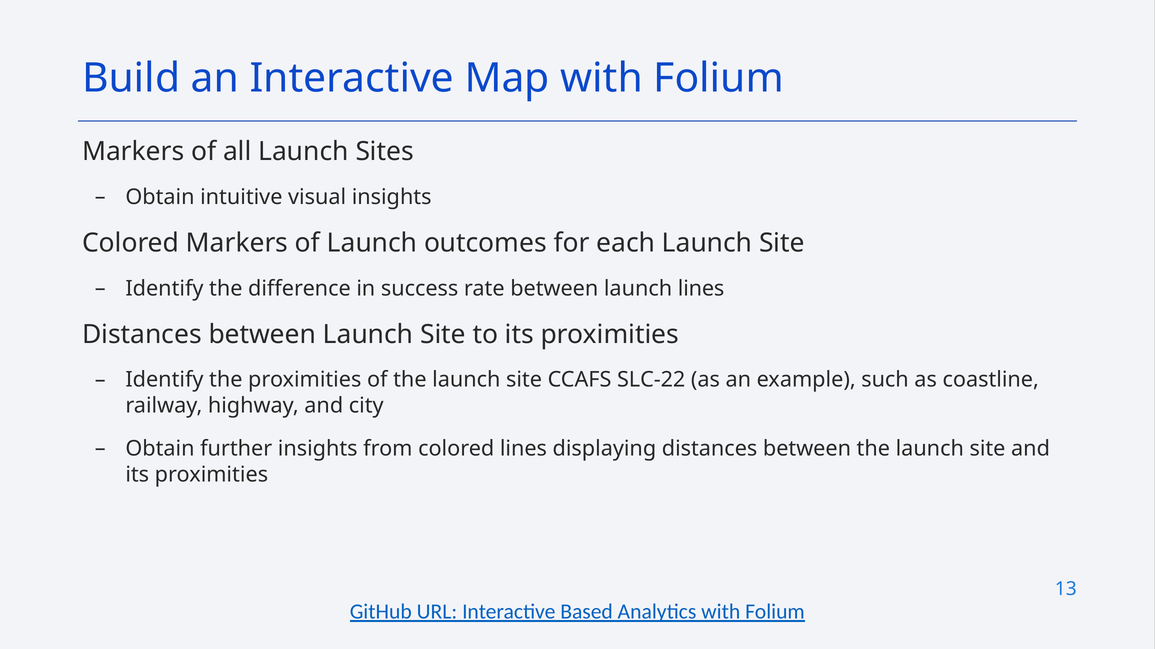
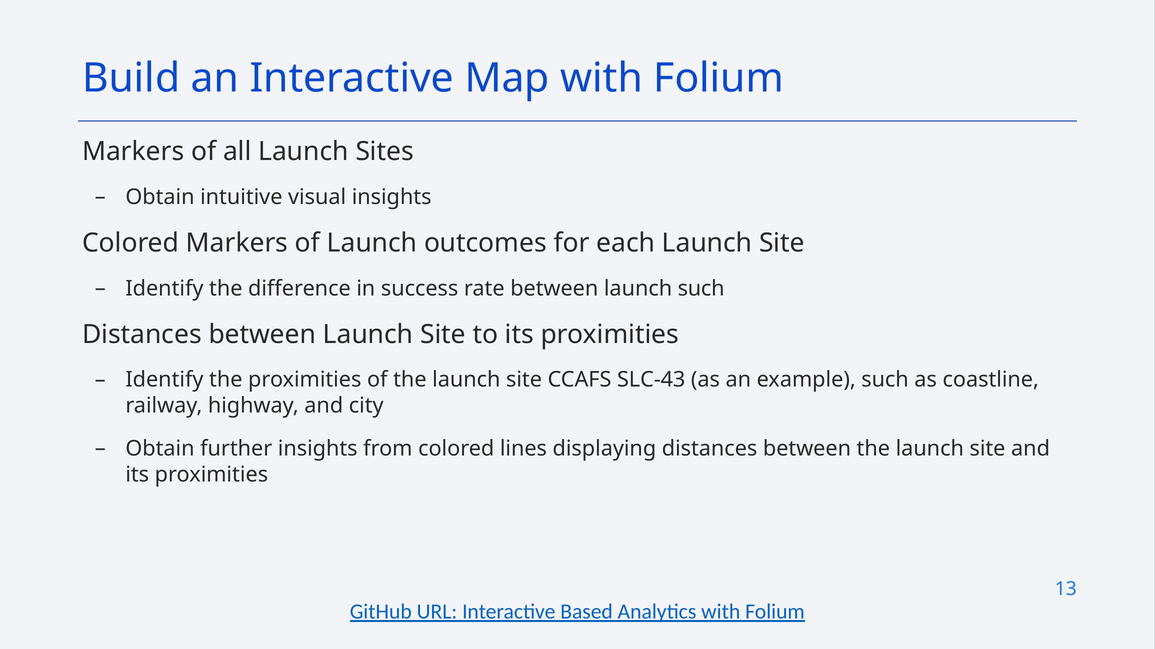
launch lines: lines -> such (701, 289)
SLC-22: SLC-22 -> SLC-43 (651, 380)
